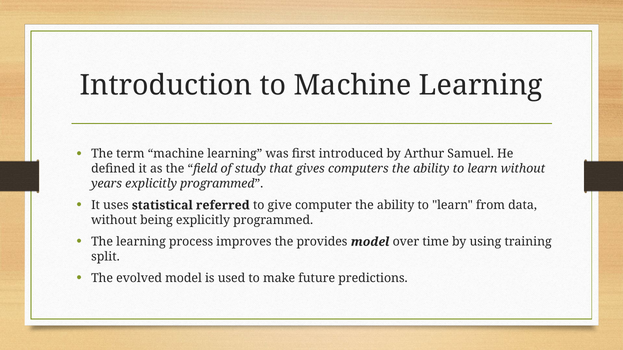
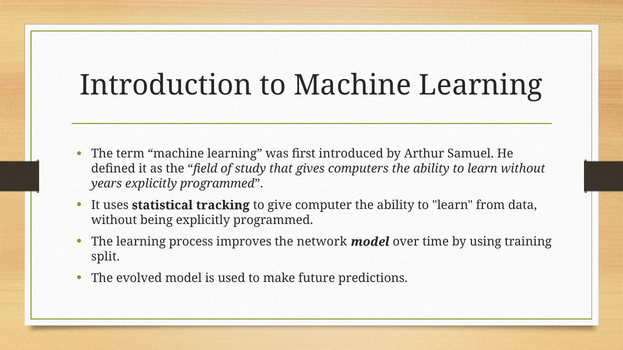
referred: referred -> tracking (223, 205)
provides: provides -> network (322, 242)
